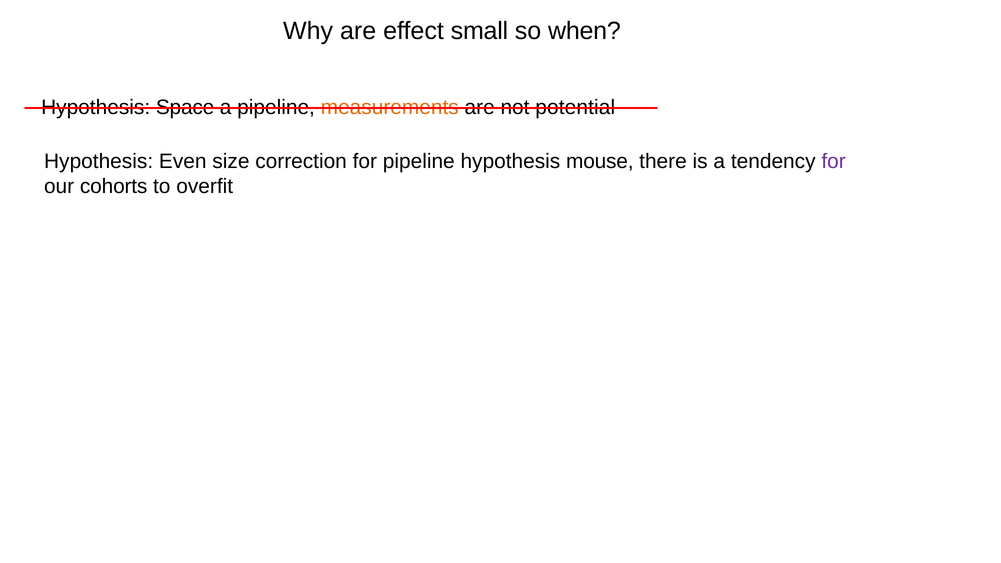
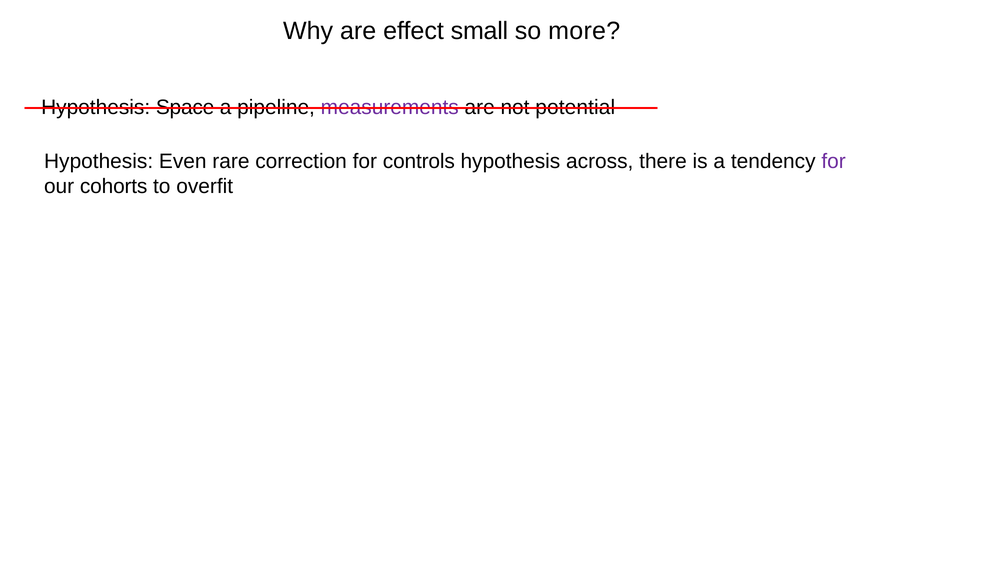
when: when -> more (584, 31)
measurements colour: orange -> purple (390, 107)
size: size -> rare (231, 161)
for pipeline: pipeline -> controls (419, 161)
mouse: mouse -> across (600, 161)
